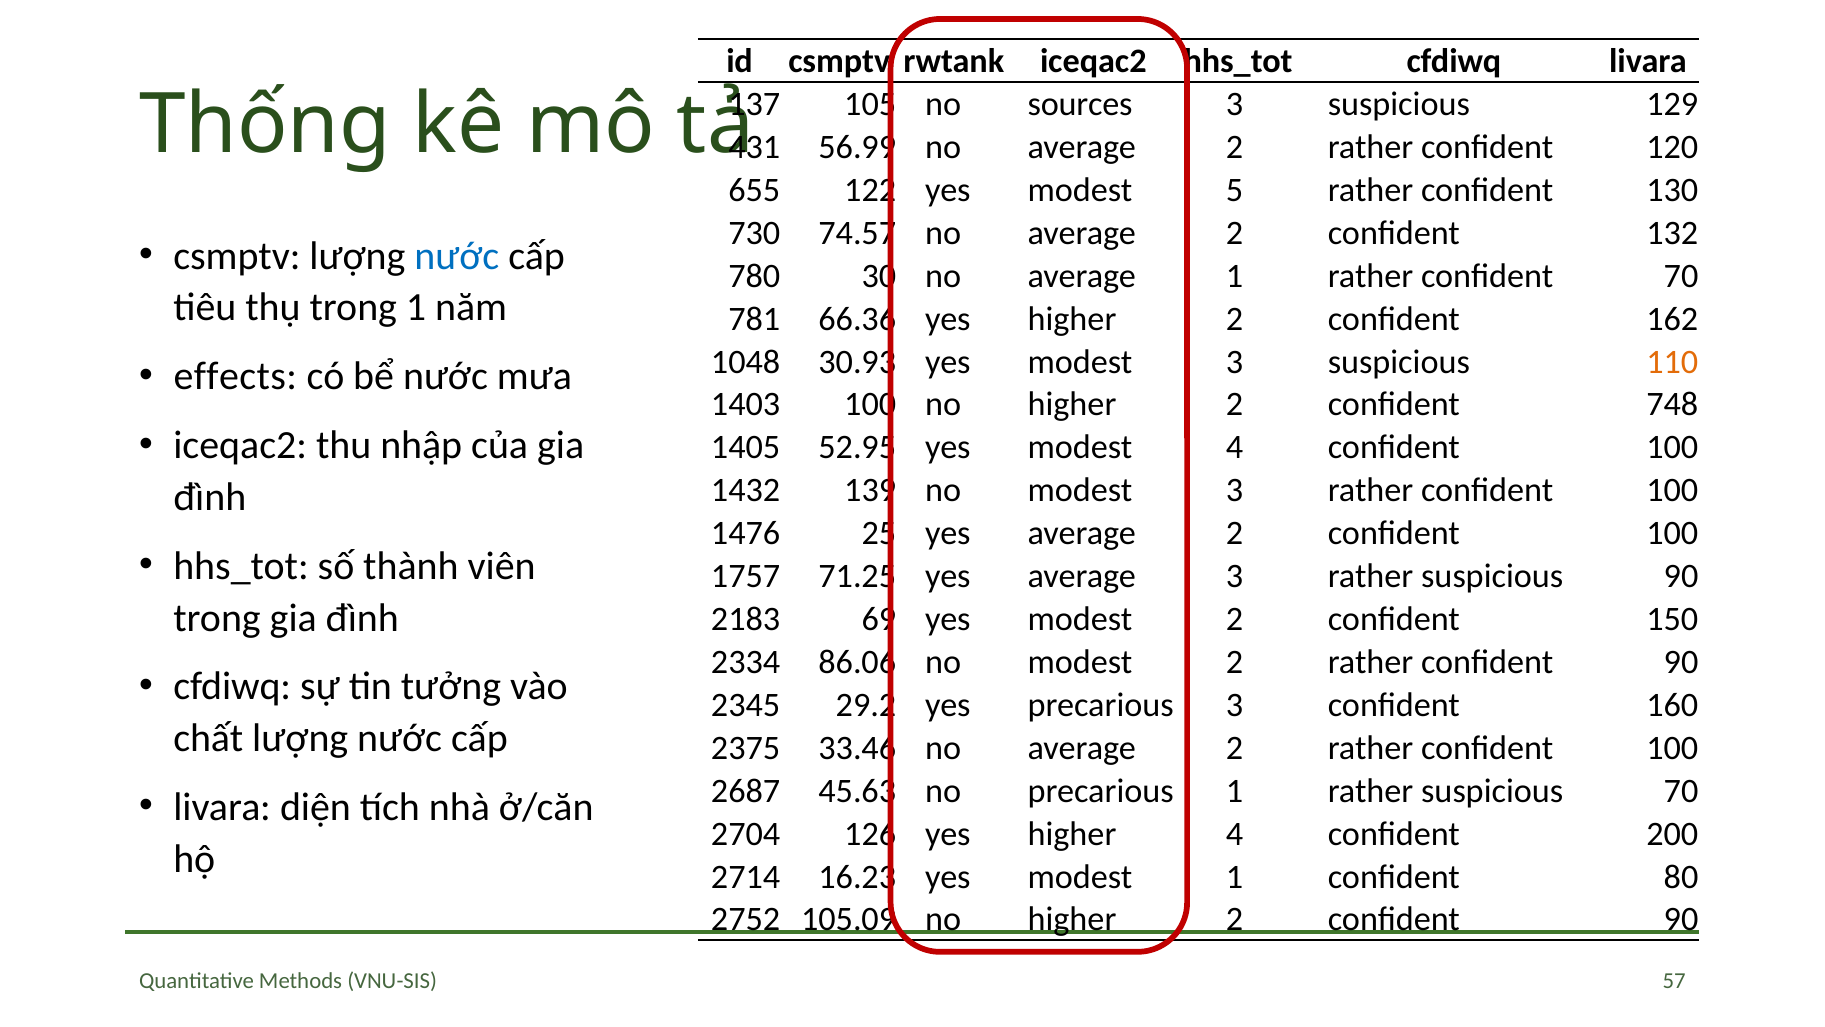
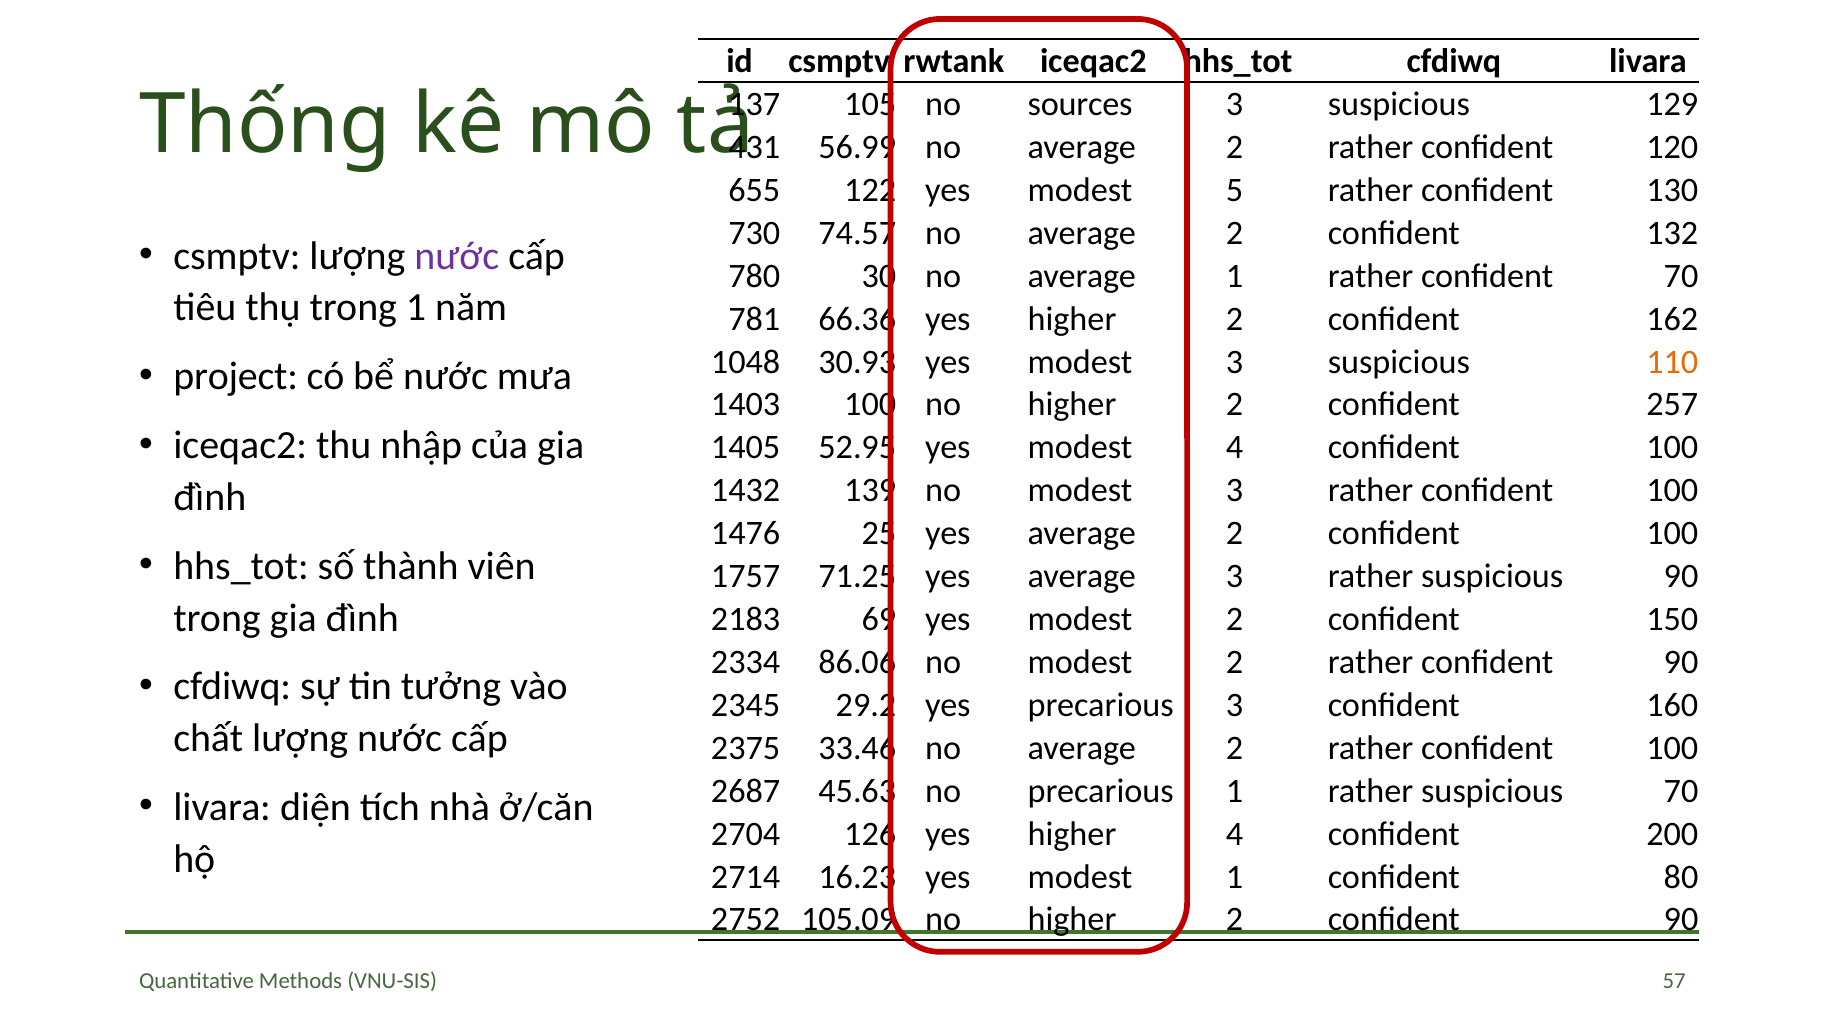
nước colour: blue -> purple (457, 256)
effects: effects -> project (236, 376)
748: 748 -> 257 (1672, 405)
